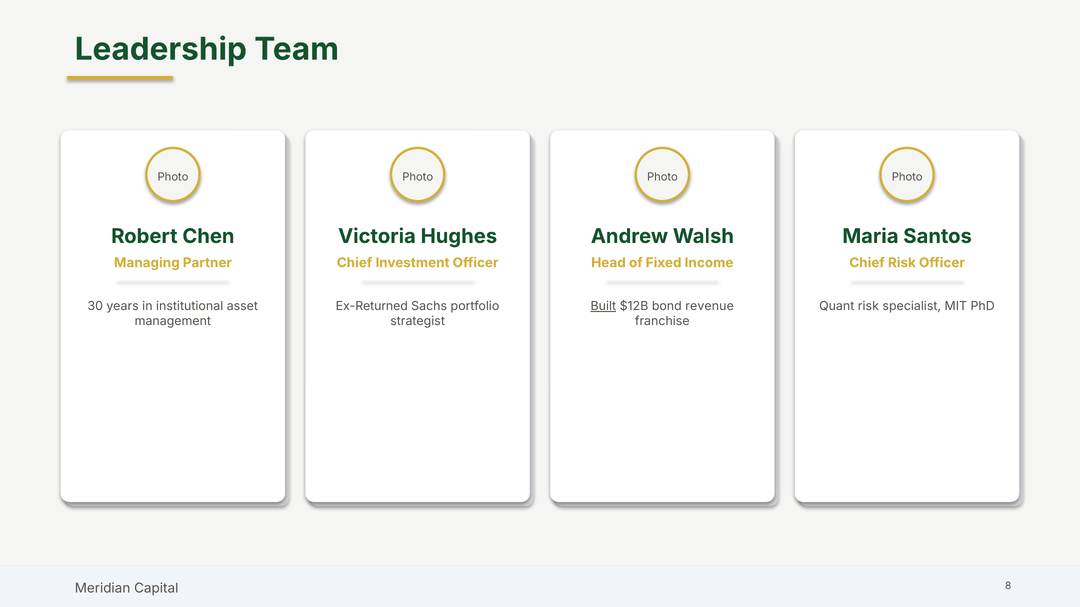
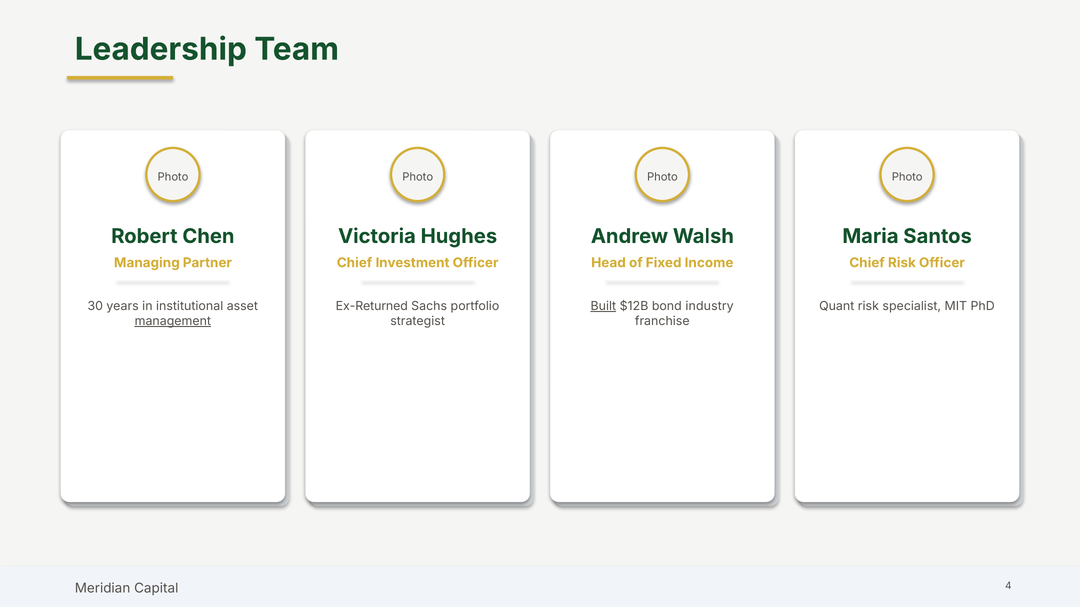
revenue: revenue -> industry (710, 306)
management underline: none -> present (173, 321)
8: 8 -> 4 (1008, 587)
